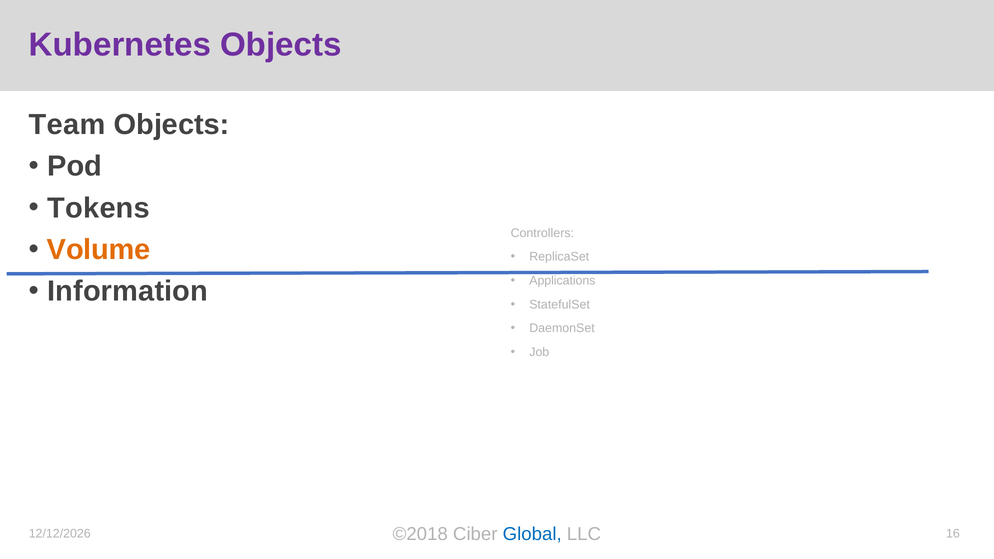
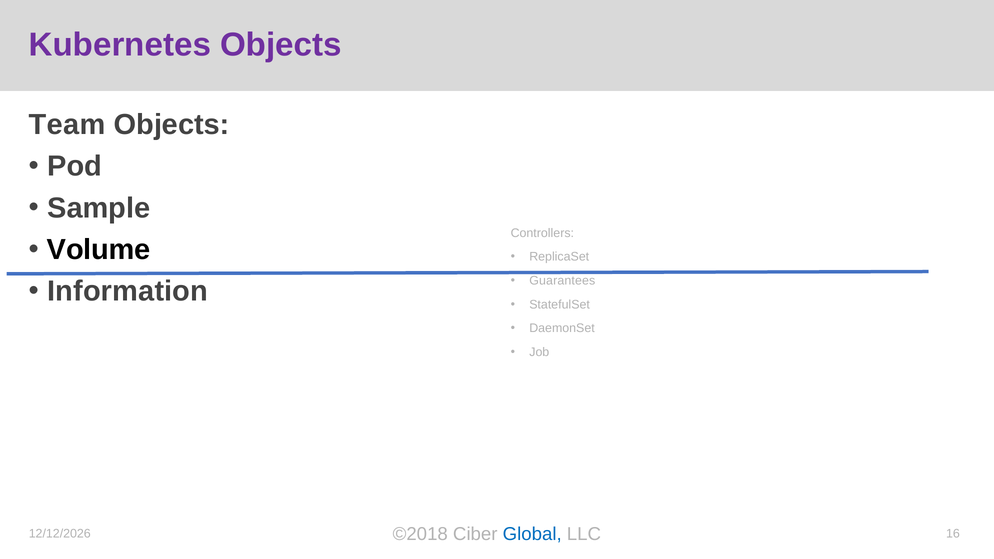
Tokens: Tokens -> Sample (99, 208)
Volume colour: orange -> black (99, 250)
Applications: Applications -> Guarantees (562, 281)
